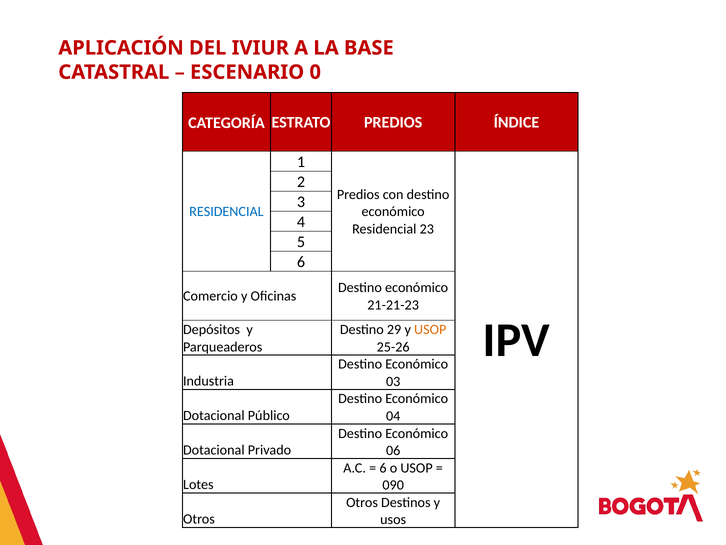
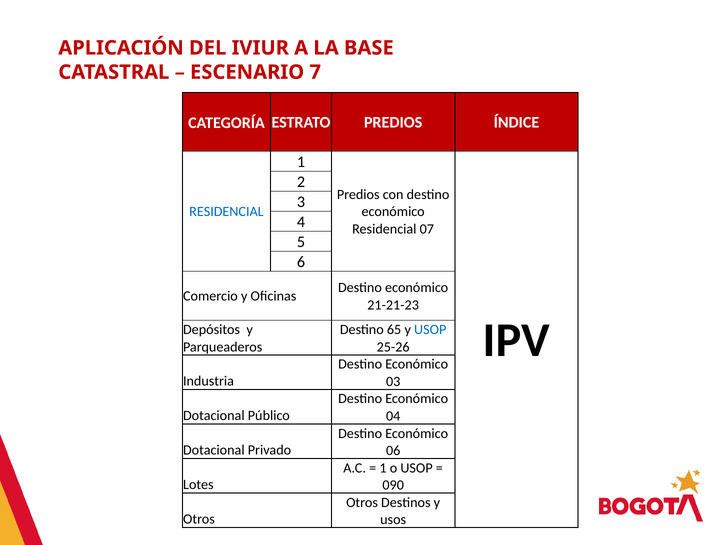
0: 0 -> 7 (315, 72)
23: 23 -> 07 (427, 229)
29: 29 -> 65 (394, 329)
USOP colour: orange -> blue (430, 329)
6: 6 -> 1 (383, 467)
